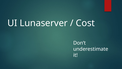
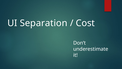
Lunaserver: Lunaserver -> Separation (44, 23)
